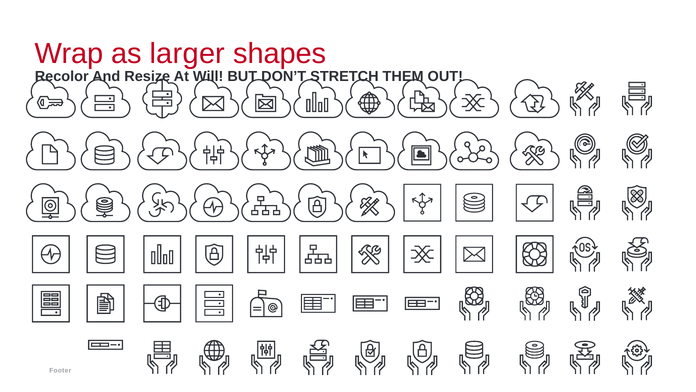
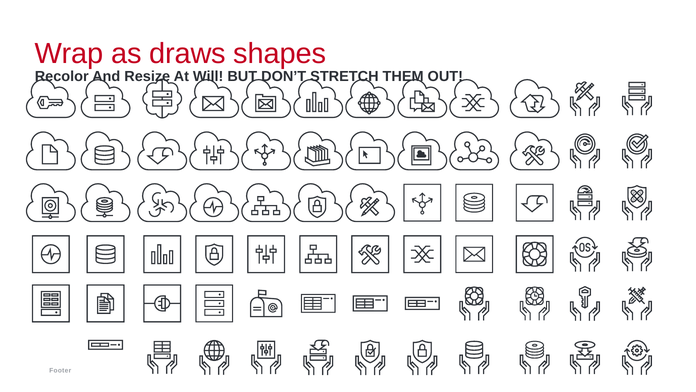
larger: larger -> draws (188, 53)
